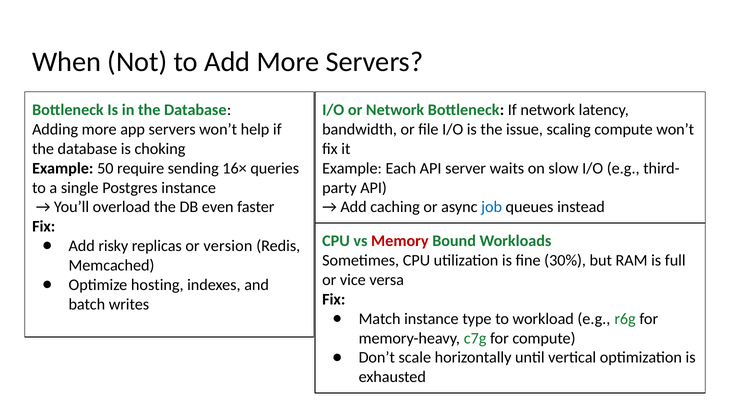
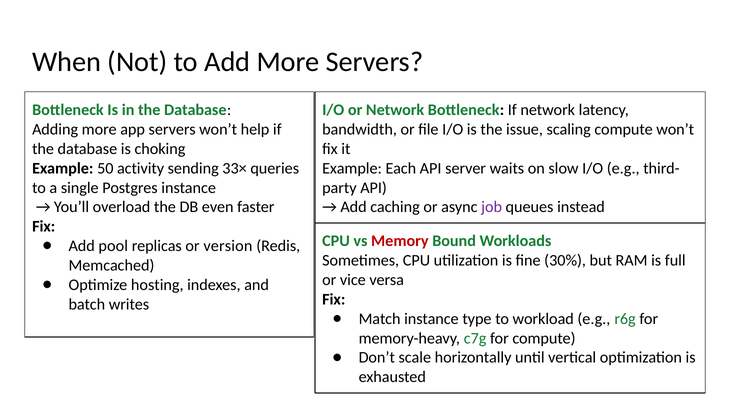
require: require -> activity (141, 168)
16×: 16× -> 33× (235, 168)
job colour: blue -> purple (492, 207)
risky: risky -> pool (113, 246)
